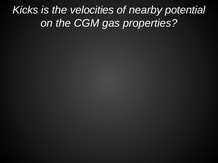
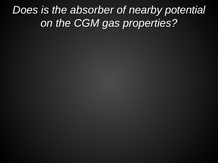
Kicks: Kicks -> Does (25, 10)
velocities: velocities -> absorber (92, 10)
